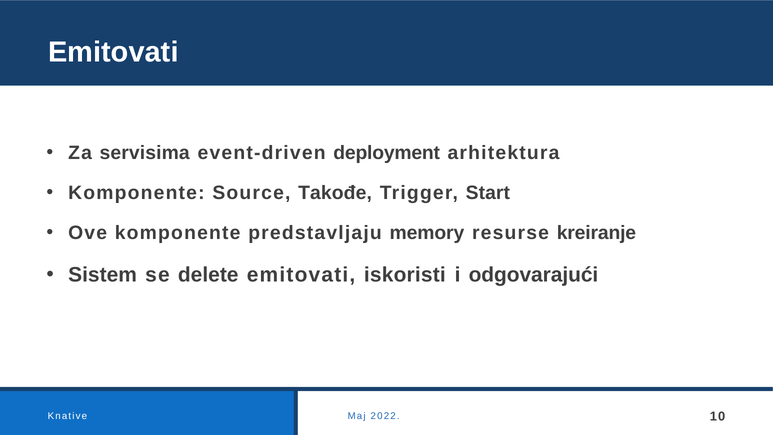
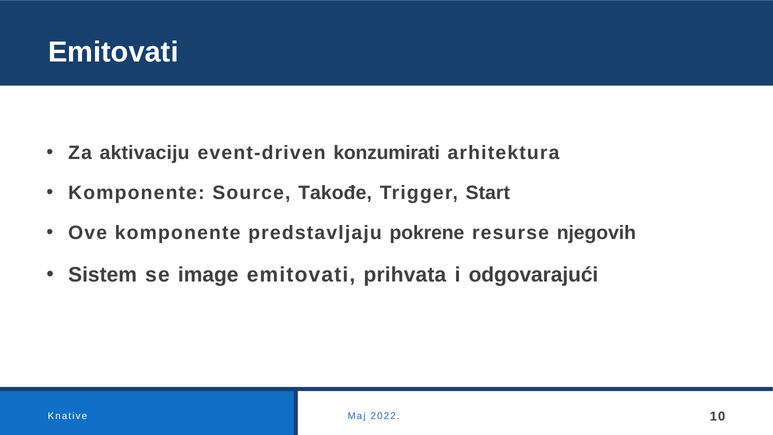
servisima: servisima -> aktivaciju (145, 153)
deployment: deployment -> konzumirati (387, 153)
memory: memory -> pokrene (427, 233)
kreiranje: kreiranje -> njegovih (596, 233)
delete: delete -> image (208, 275)
iskoristi: iskoristi -> prihvata (405, 275)
